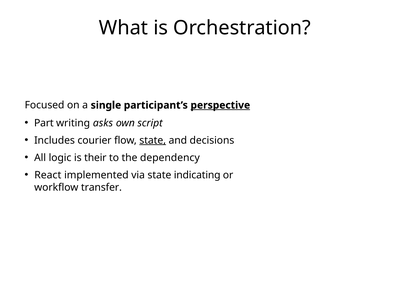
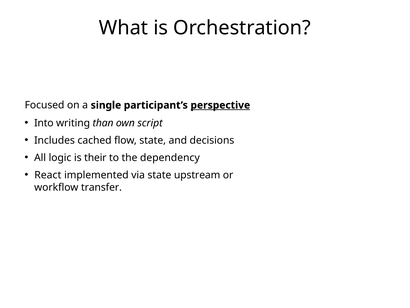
Part: Part -> Into (44, 123)
asks: asks -> than (103, 123)
courier: courier -> cached (95, 140)
state underline: present -> none (153, 140)
indicating: indicating -> upstream (197, 175)
